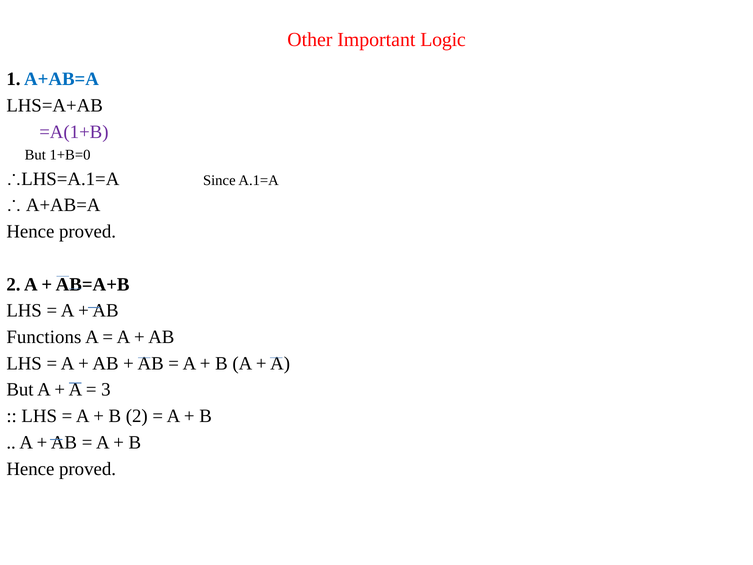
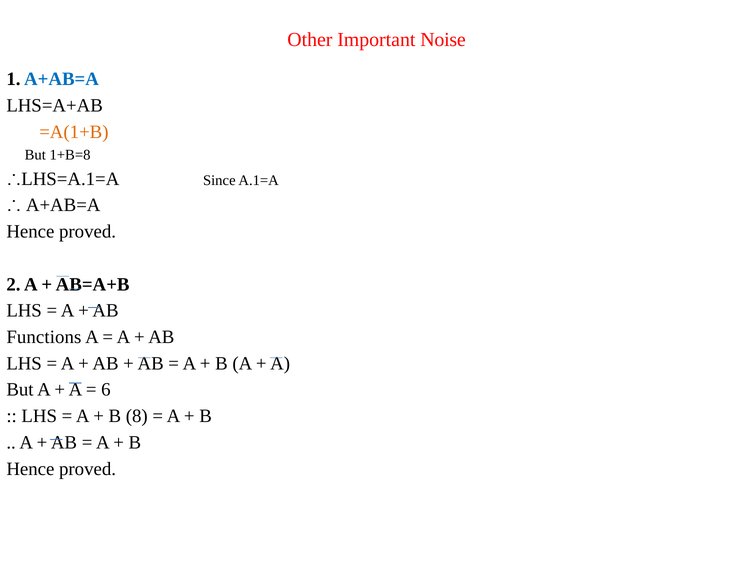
Logic: Logic -> Noise (443, 40)
=A(1+B colour: purple -> orange (74, 132)
1+B=0: 1+B=0 -> 1+B=8 (70, 155)
3: 3 -> 6 (106, 390)
B 2: 2 -> 8 (137, 416)
